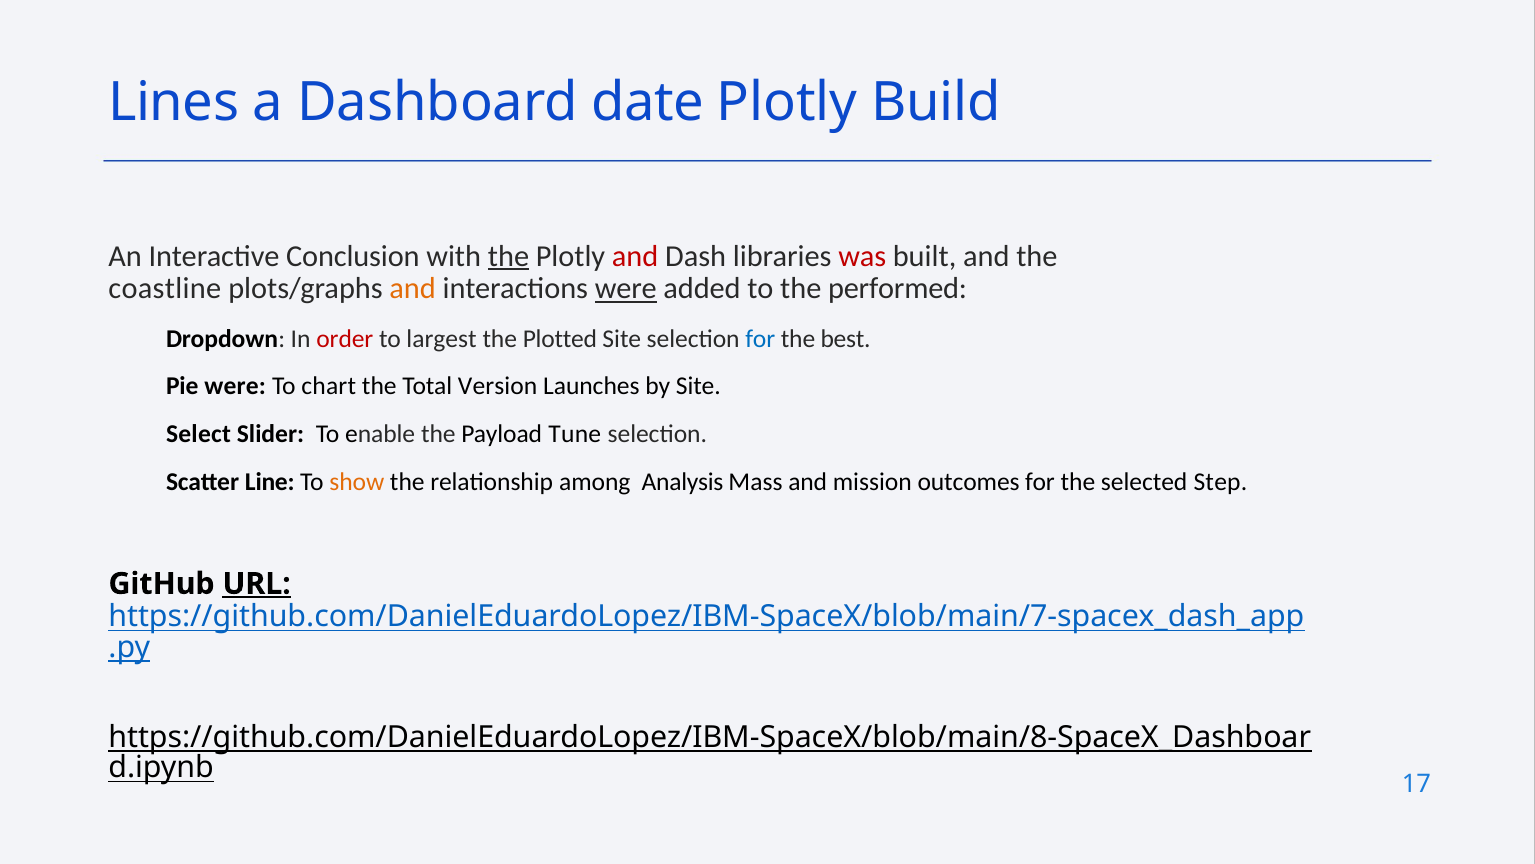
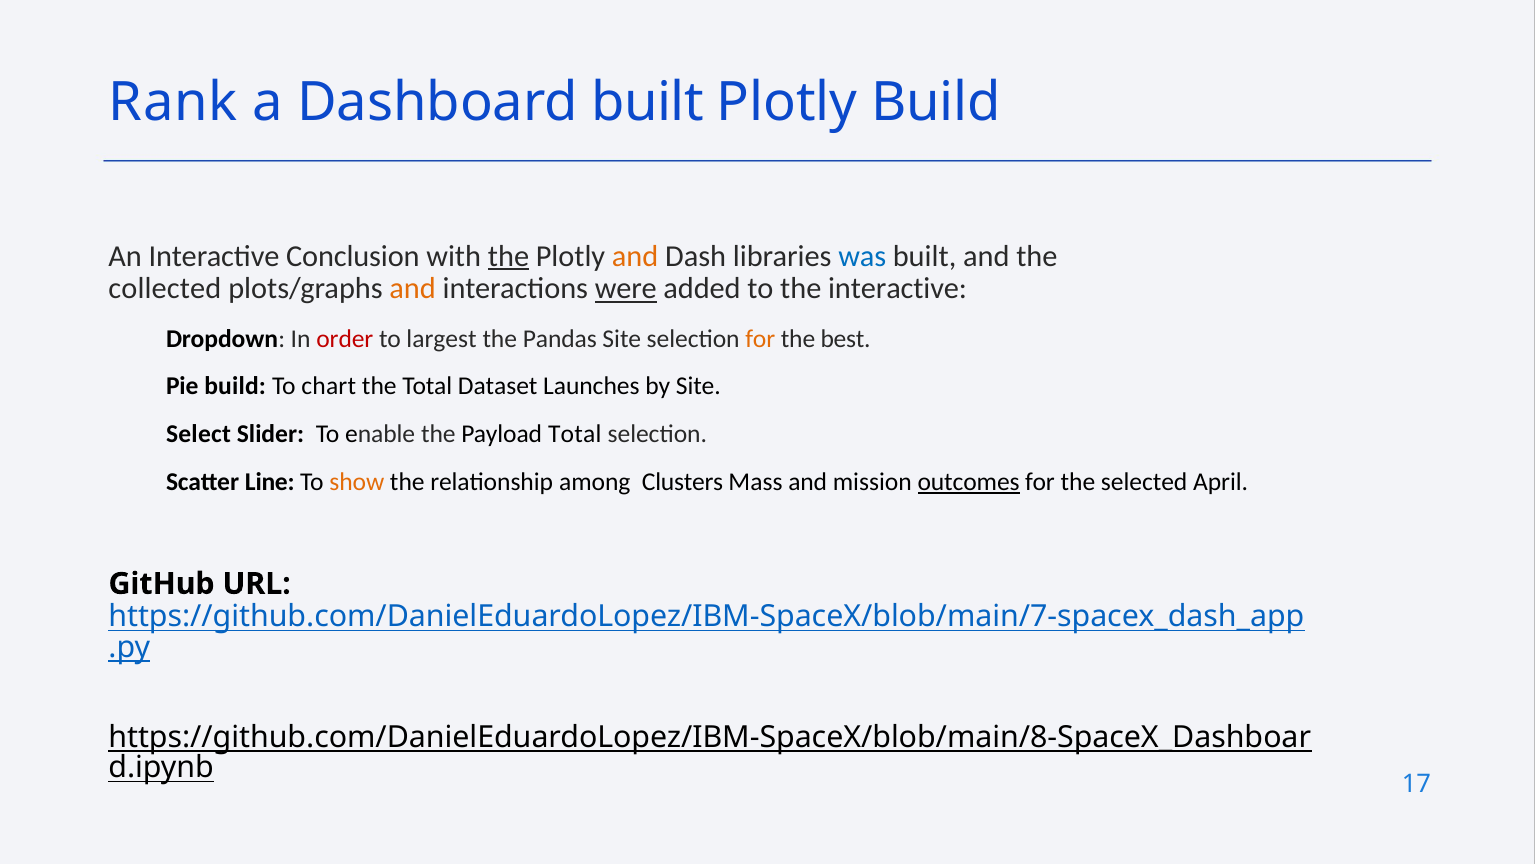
Lines: Lines -> Rank (173, 103)
Dashboard date: date -> built (648, 103)
and colour: red -> orange (635, 256)
was colour: red -> blue (862, 256)
coastline: coastline -> collected (165, 289)
the performed: performed -> interactive (898, 289)
Plotted: Plotted -> Pandas (560, 338)
for colour: blue -> orange (760, 338)
Pie were: were -> build (235, 386)
Version: Version -> Dataset (498, 386)
Payload Tune: Tune -> Total (575, 434)
Analysis: Analysis -> Clusters (683, 482)
outcomes underline: none -> present (969, 482)
Step: Step -> April (1221, 482)
URL underline: present -> none (257, 583)
